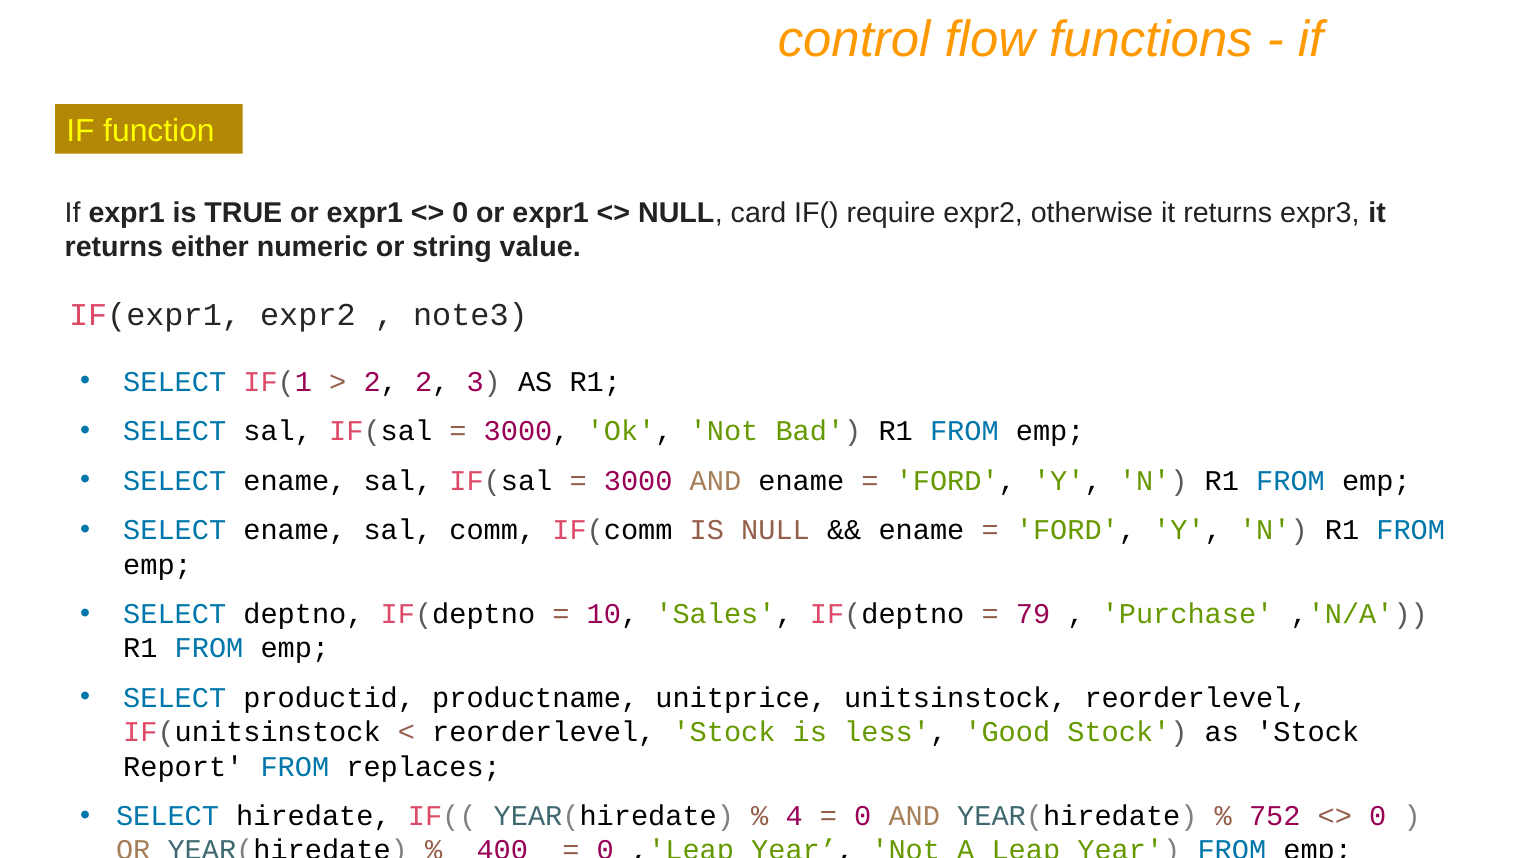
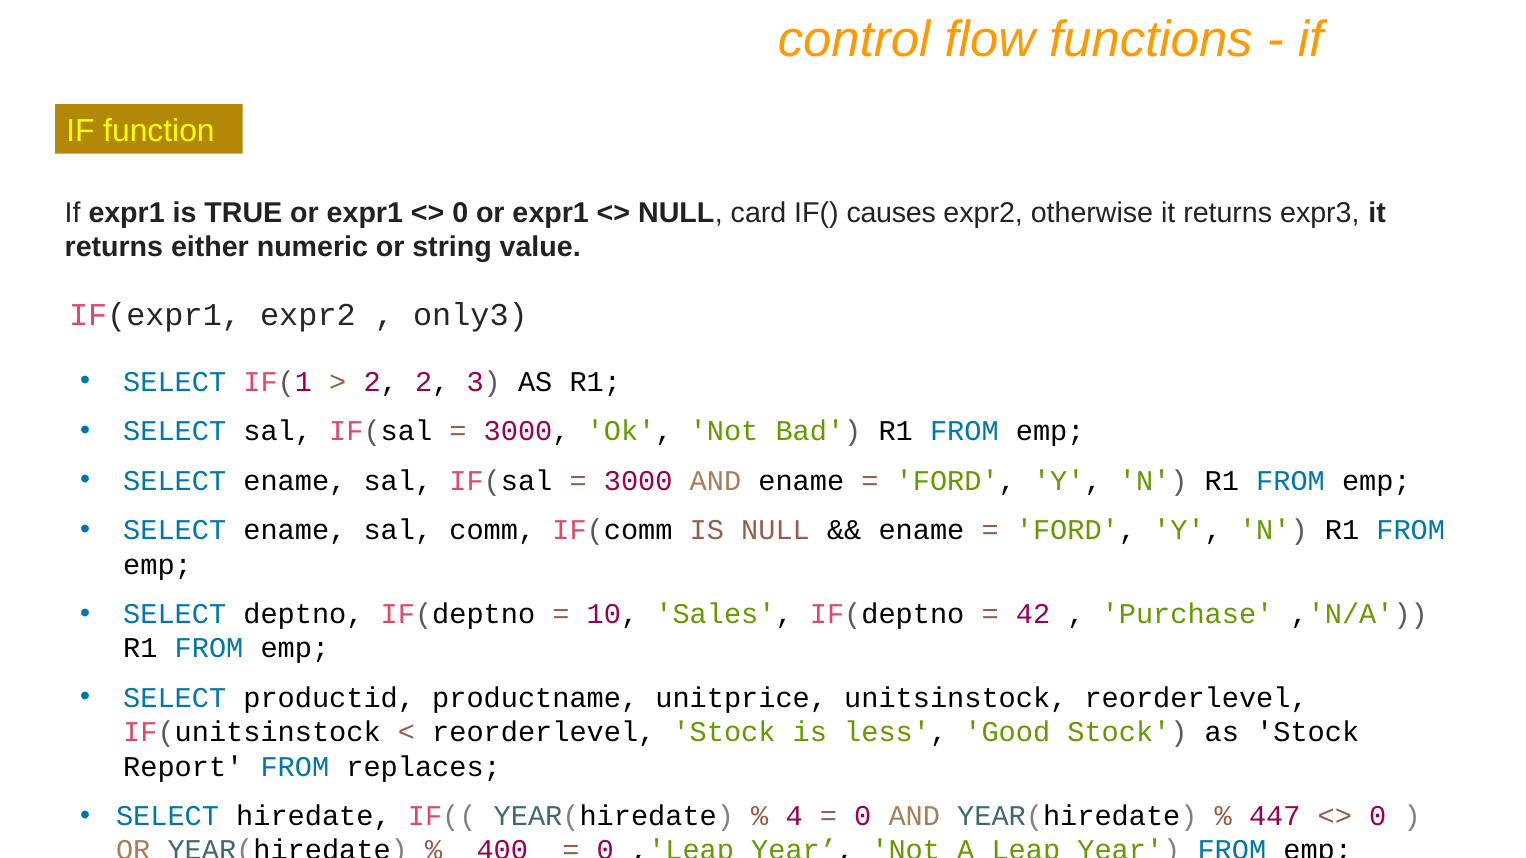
require: require -> causes (891, 213)
note3: note3 -> only3 (470, 315)
79: 79 -> 42 (1033, 614)
752: 752 -> 447 (1275, 817)
